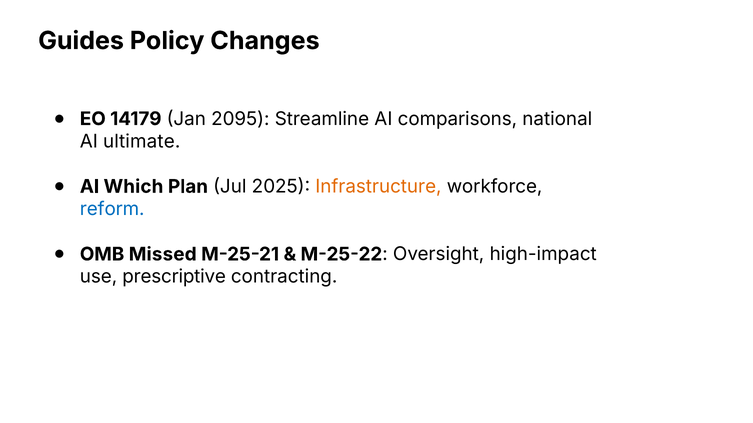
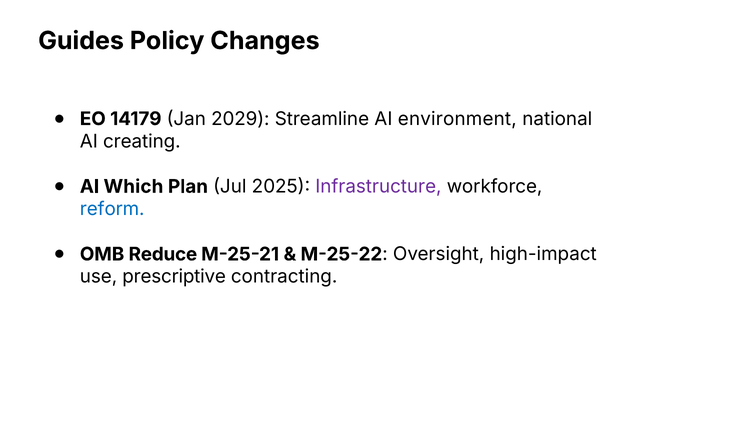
2095: 2095 -> 2029 (240, 119)
comparisons: comparisons -> environment (457, 119)
ultimate: ultimate -> creating (142, 142)
Infrastructure colour: orange -> purple (378, 187)
Missed: Missed -> Reduce (163, 255)
